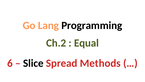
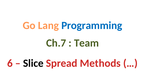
Programming colour: black -> blue (92, 25)
Ch.2: Ch.2 -> Ch.7 (56, 43)
Equal: Equal -> Team (86, 43)
